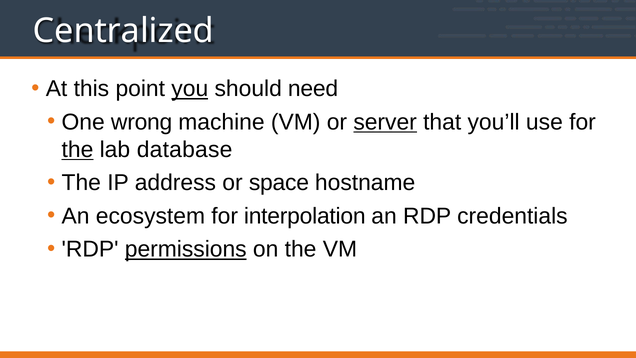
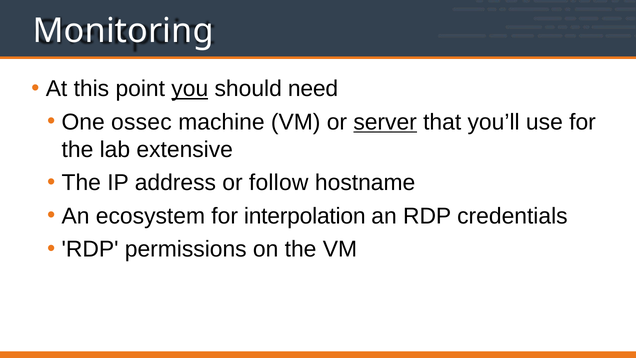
Centralized: Centralized -> Monitoring (123, 31)
wrong: wrong -> ossec (141, 122)
the underline: present -> none (77, 149)
database: database -> extensive (185, 149)
space: space -> follow (279, 183)
permissions underline: present -> none (186, 249)
